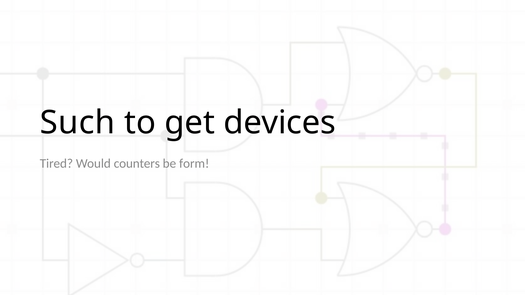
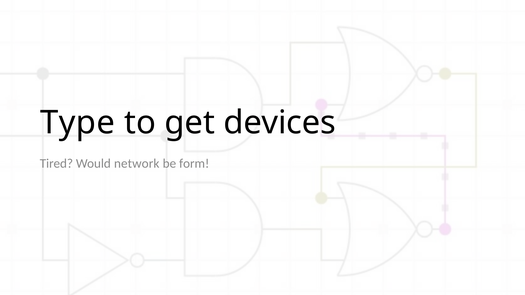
Such: Such -> Type (78, 123)
counters: counters -> network (137, 164)
